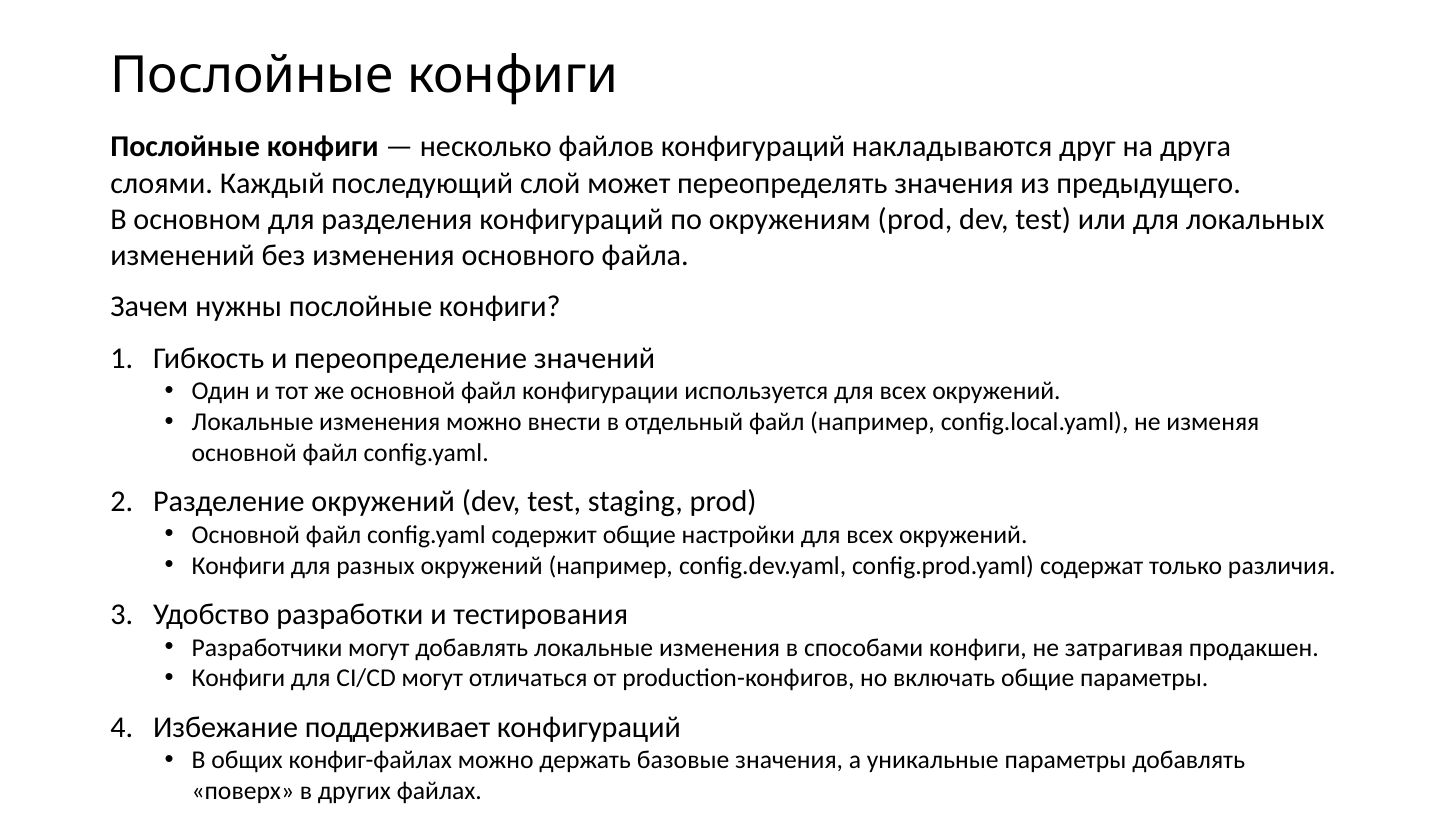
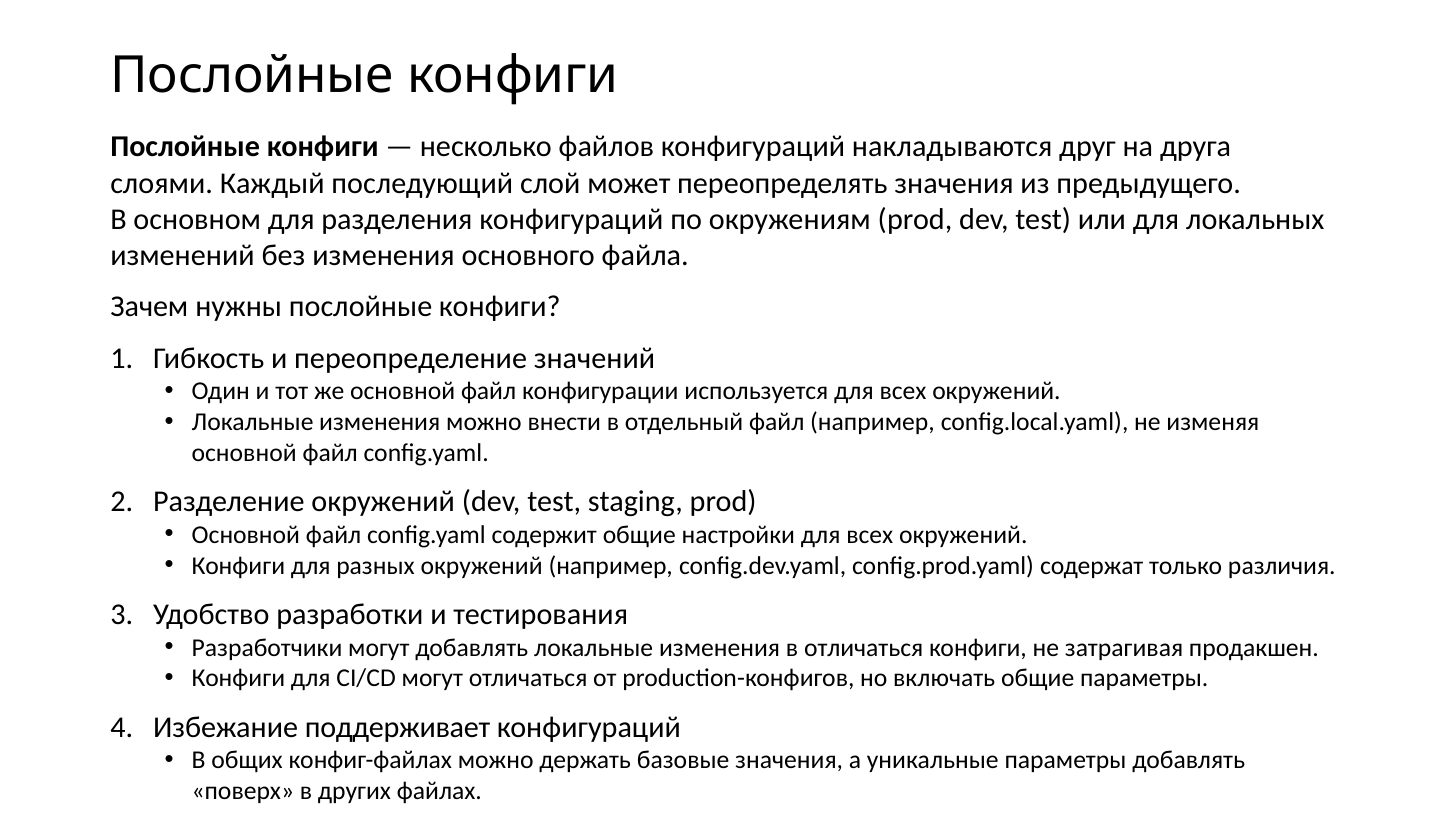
в способами: способами -> отличаться (864, 648)
